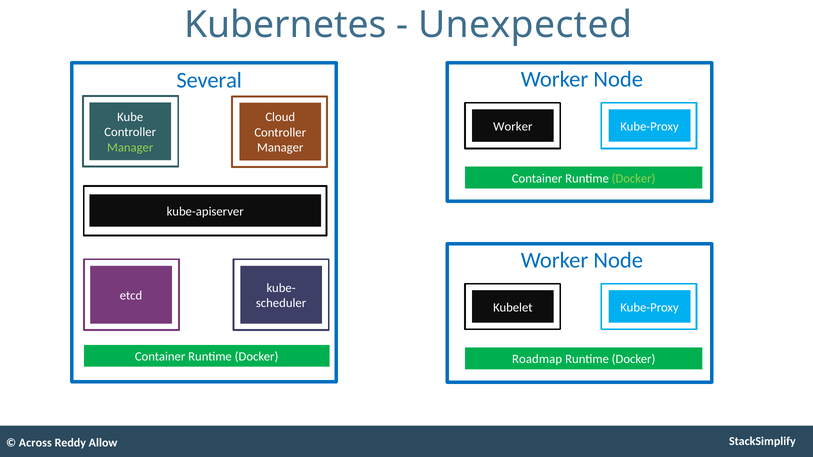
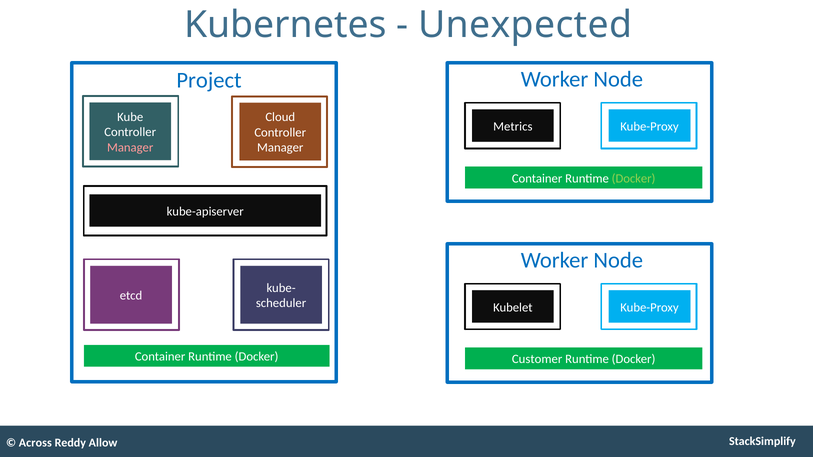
Several: Several -> Project (209, 80)
Worker: Worker -> Metrics (513, 127)
Manager colour: light green -> pink (130, 148)
Roadmap: Roadmap -> Customer (537, 360)
